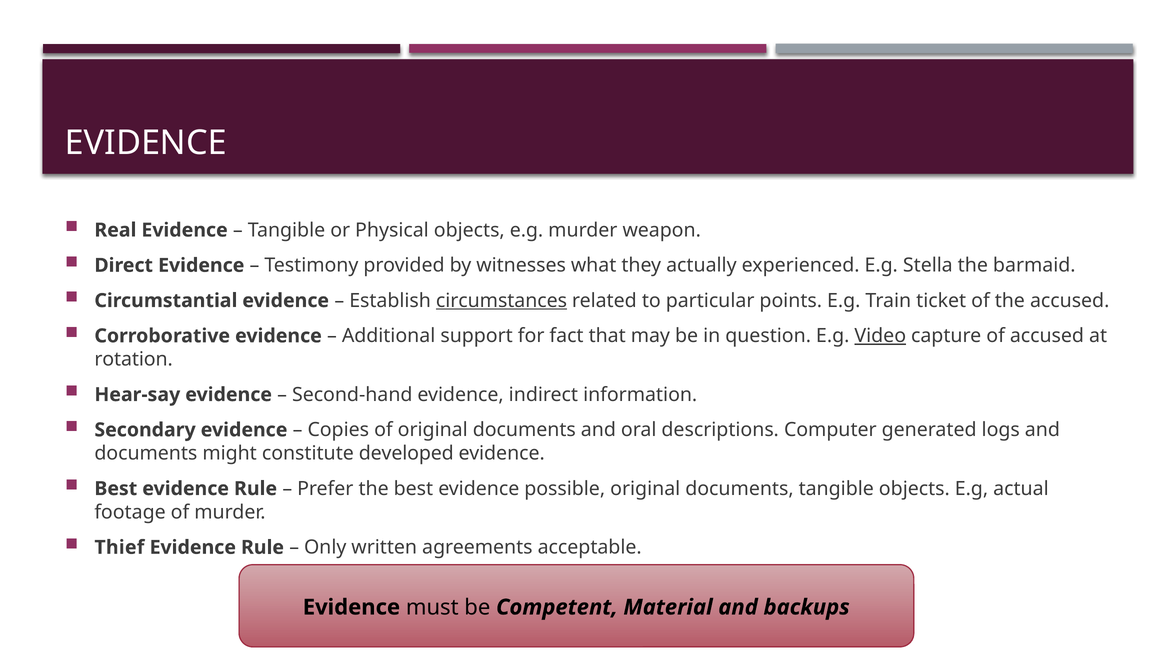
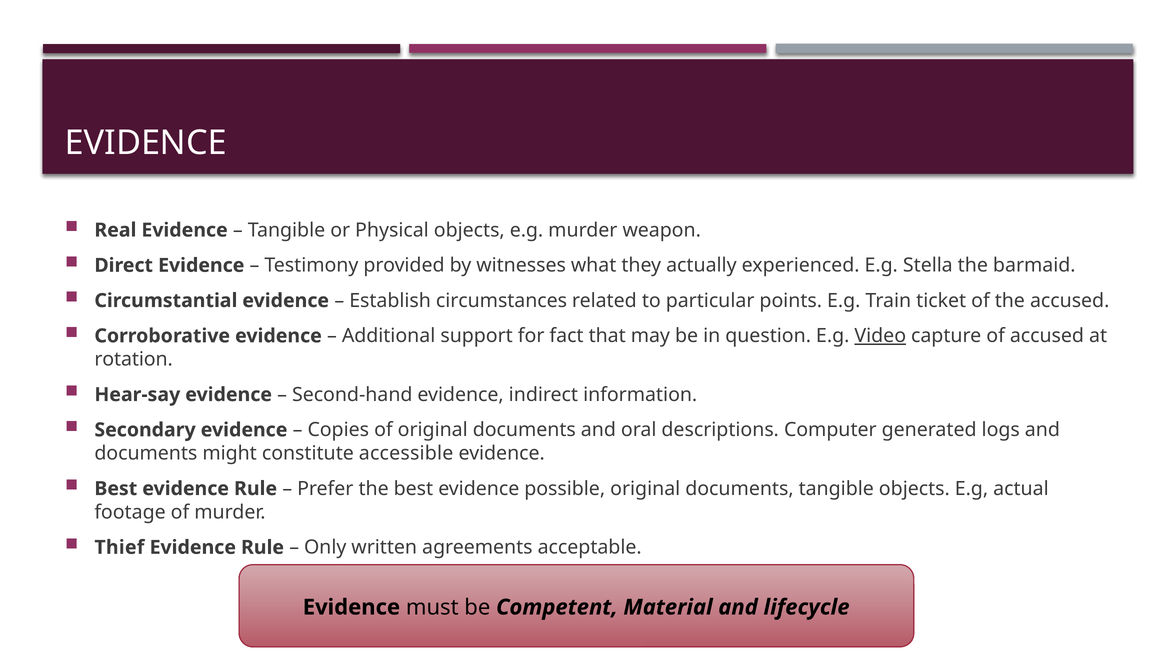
circumstances underline: present -> none (502, 301)
developed: developed -> accessible (406, 454)
backups: backups -> lifecycle (807, 608)
